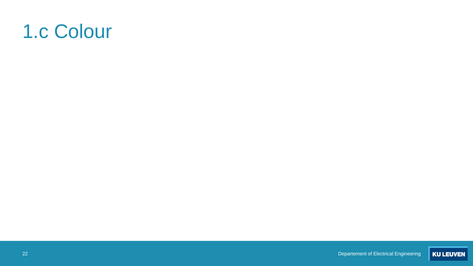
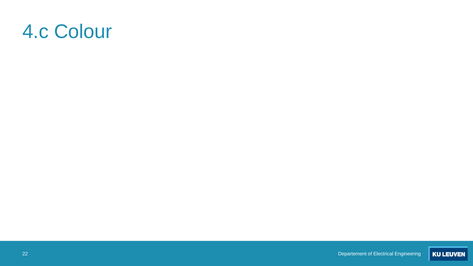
1.c: 1.c -> 4.c (35, 32)
